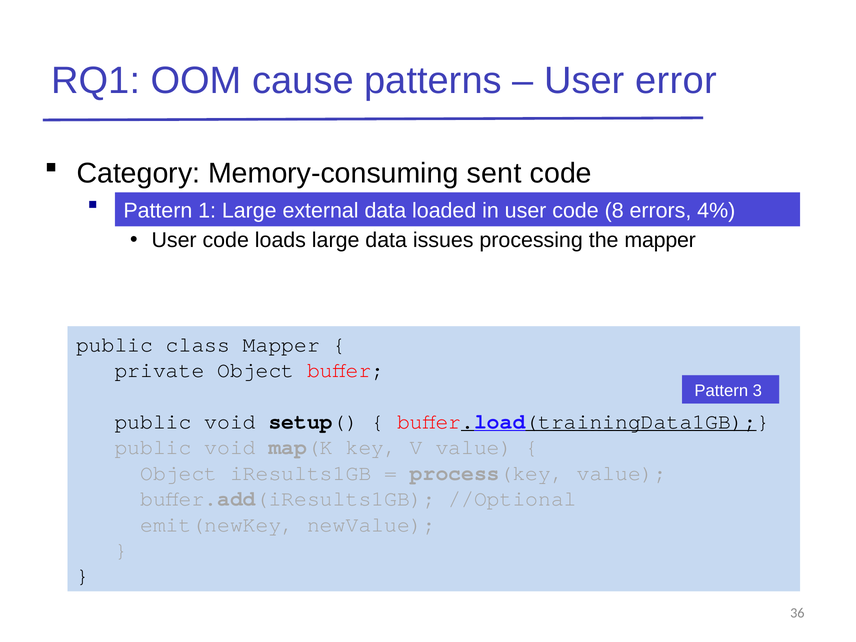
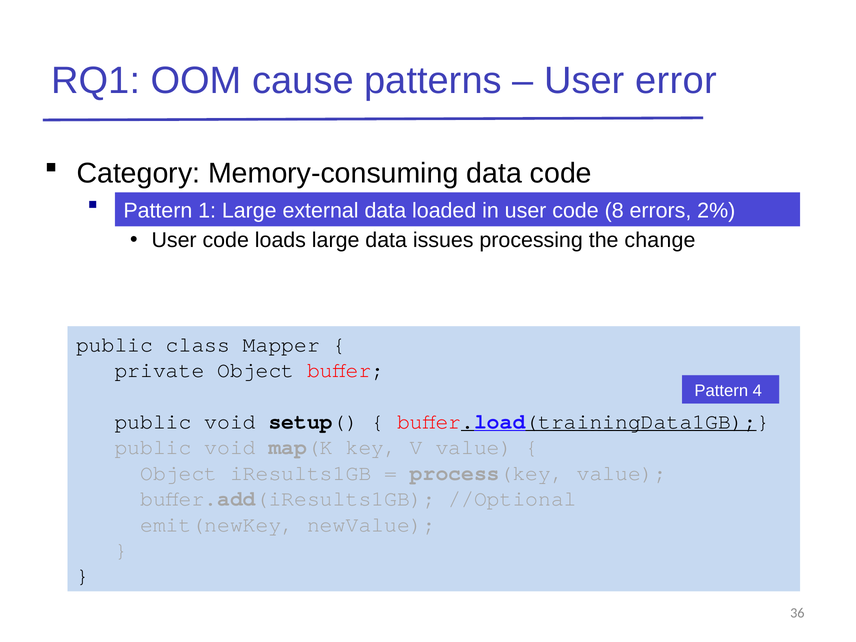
Memory-consuming sent: sent -> data (494, 173)
4%: 4% -> 2% (716, 211)
the mapper: mapper -> change (660, 240)
3: 3 -> 4 (757, 391)
